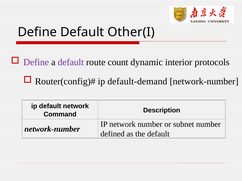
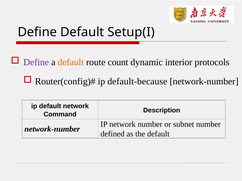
Other(I: Other(I -> Setup(I (131, 32)
default colour: purple -> orange (71, 62)
default-demand: default-demand -> default-because (137, 82)
